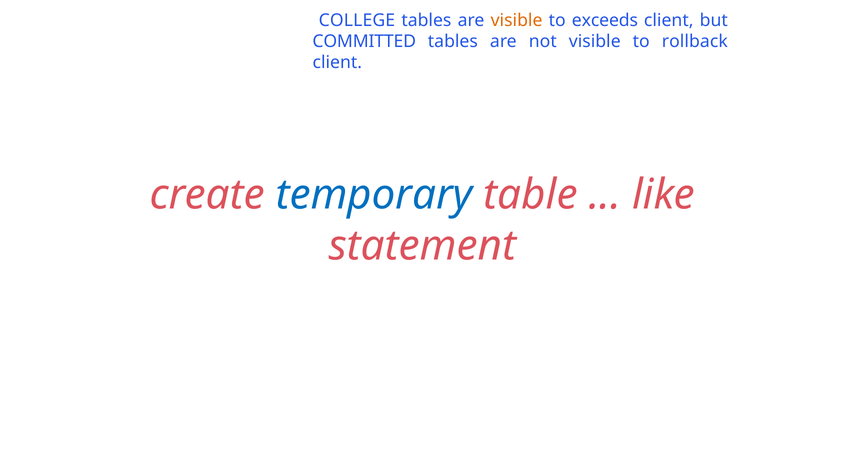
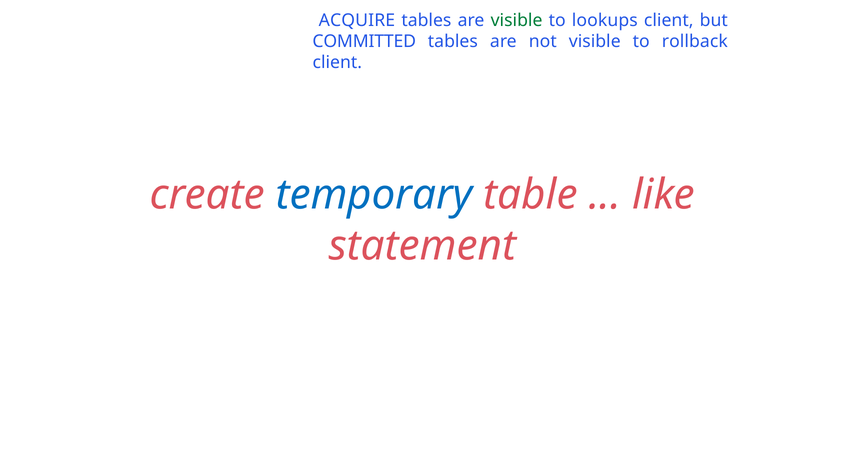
COLLEGE: COLLEGE -> ACQUIRE (357, 20)
visible colour: orange -> green (517, 20)
exceeds: exceeds -> lookups (605, 20)
